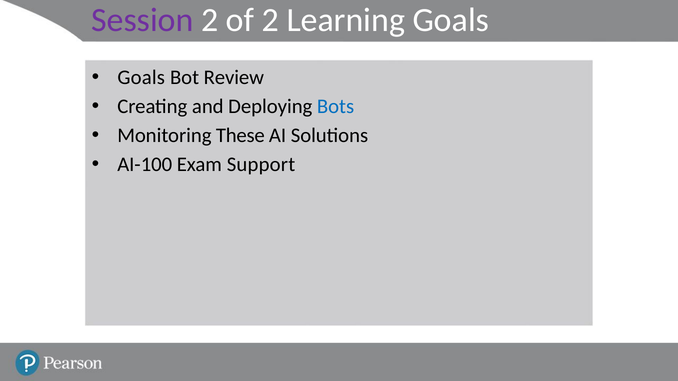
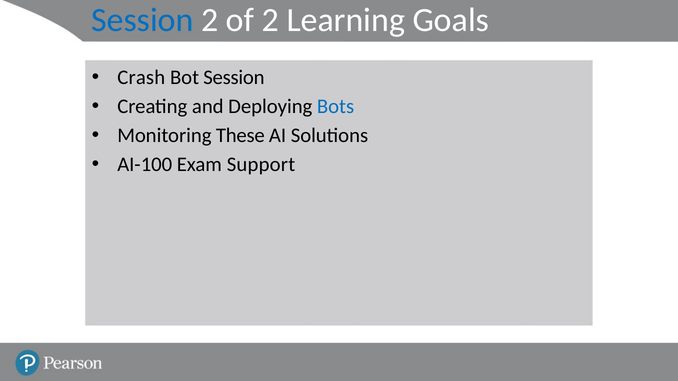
Session colour: purple -> blue (142, 20)
Goals: Goals -> Crash (141, 78)
Bot Review: Review -> Session (234, 78)
